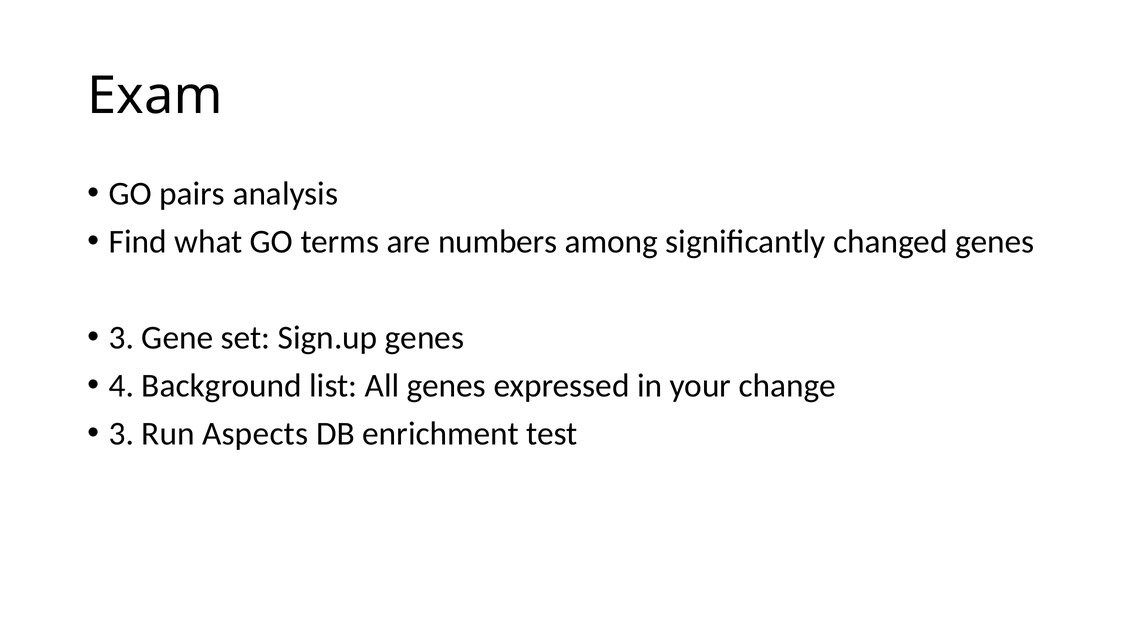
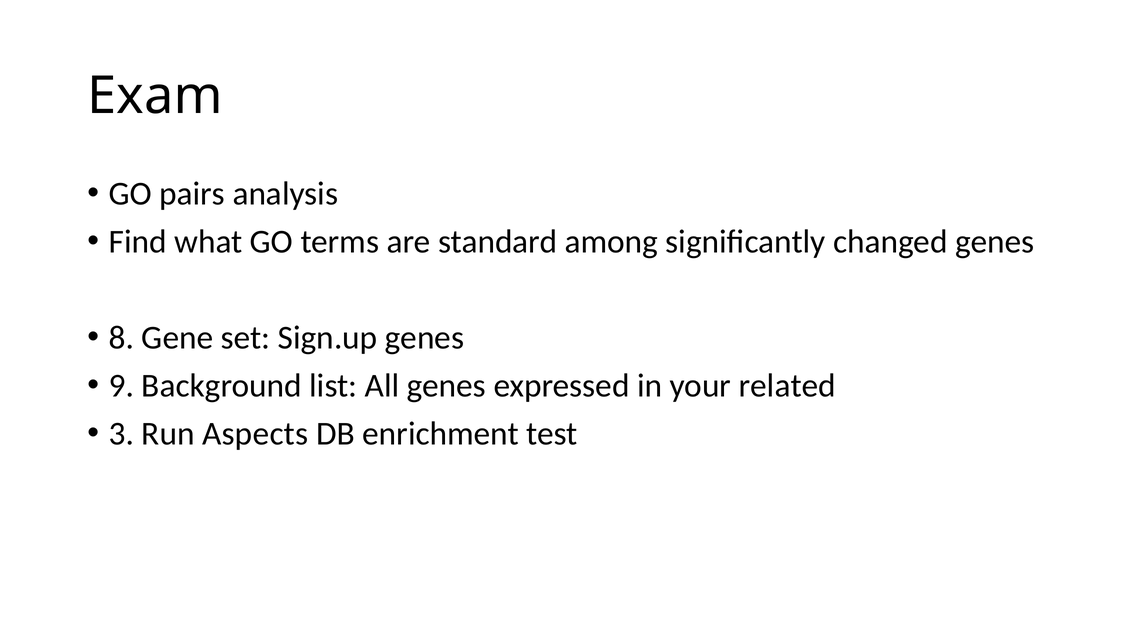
numbers: numbers -> standard (498, 242)
3: 3 -> 8 (121, 338)
4: 4 -> 9 (121, 386)
change: change -> related (787, 386)
